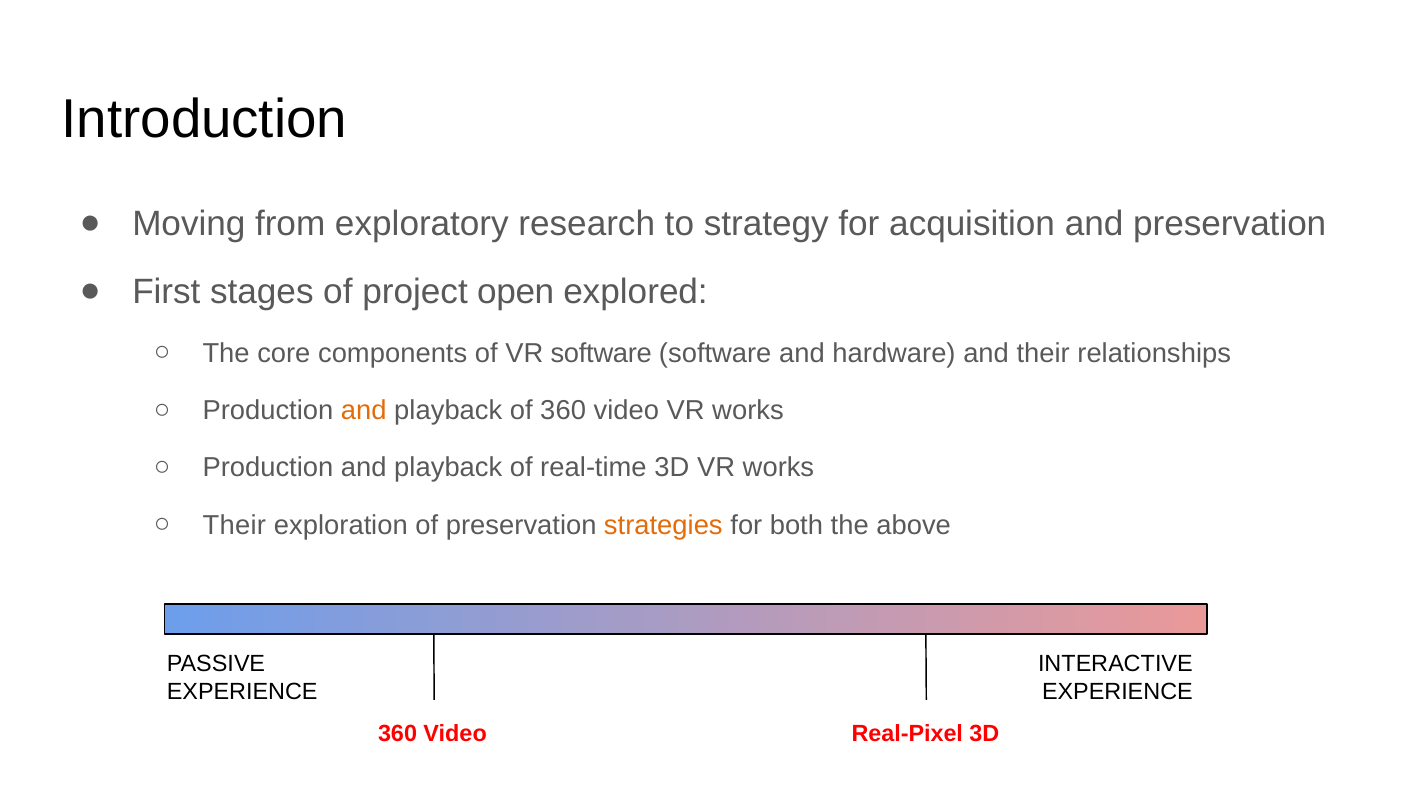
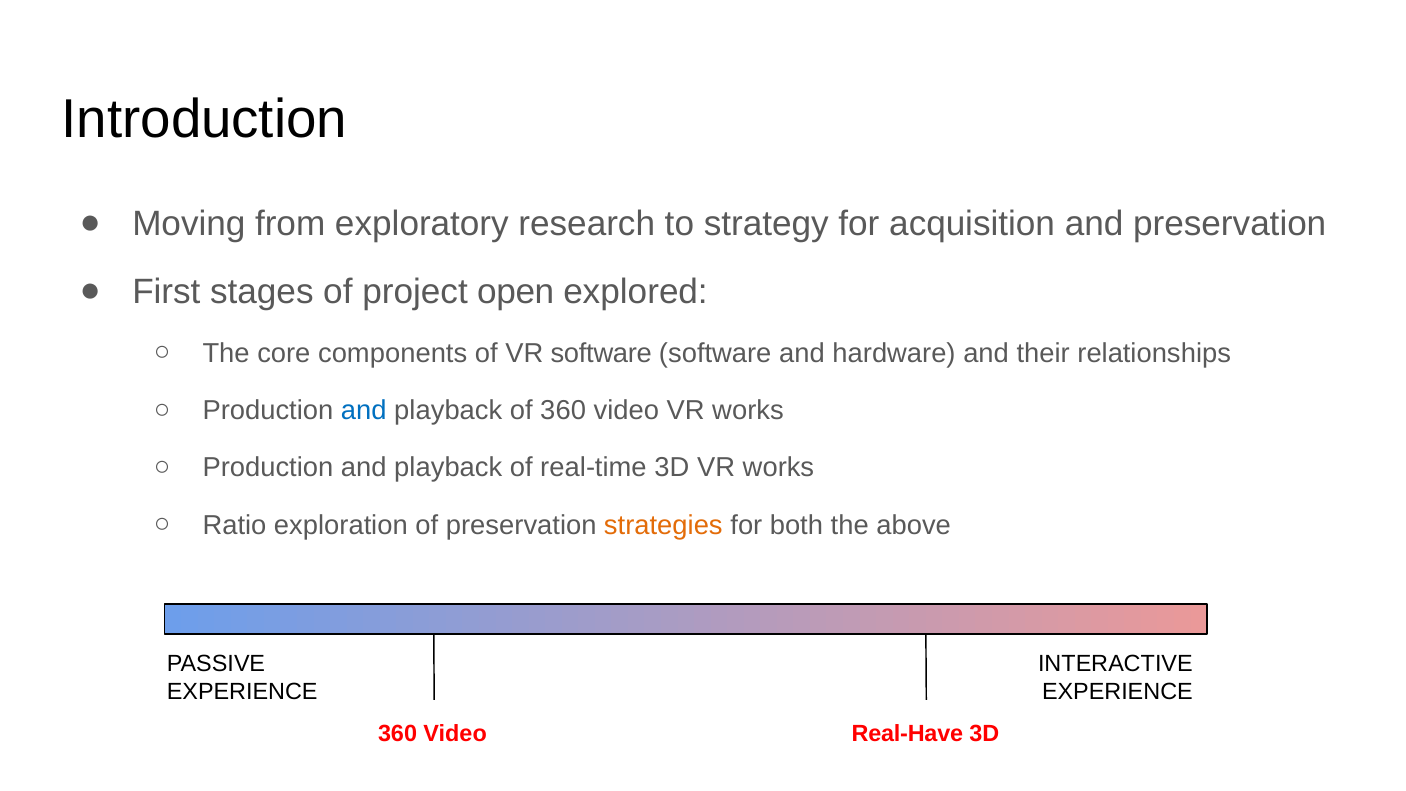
and colour: orange -> blue (364, 410)
Their: Their -> Ratio (235, 525)
Real-Pixel: Real-Pixel -> Real-Have (907, 734)
